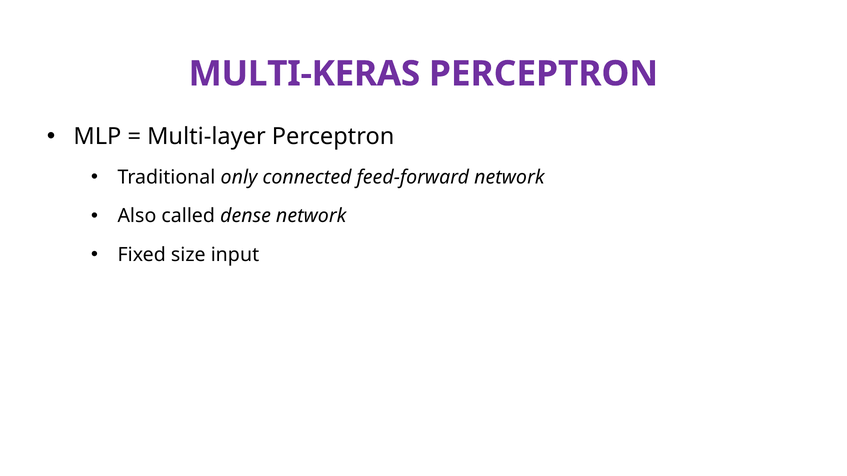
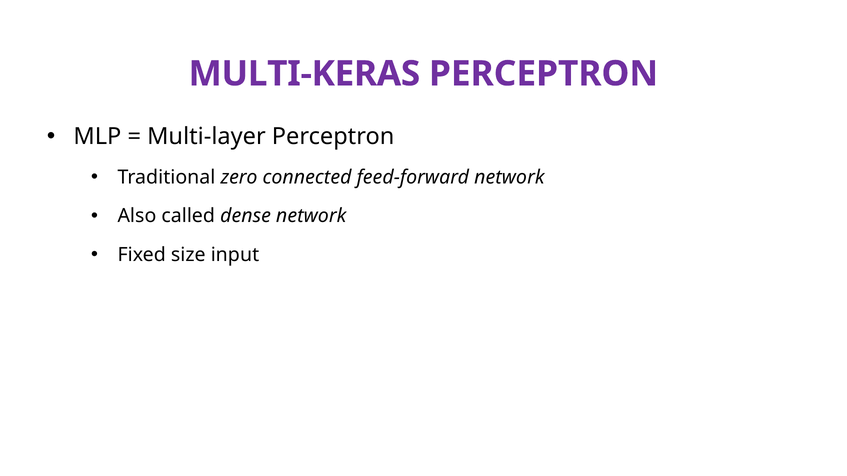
only: only -> zero (239, 177)
